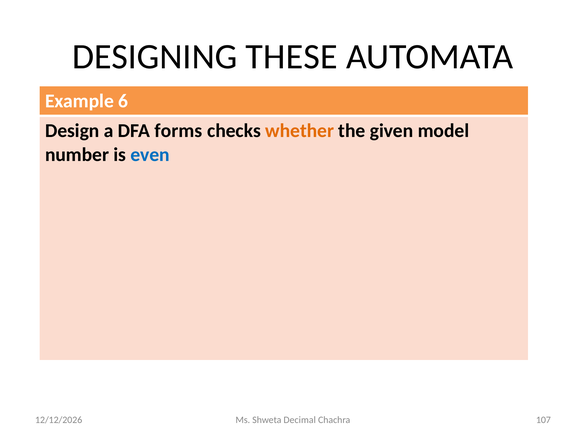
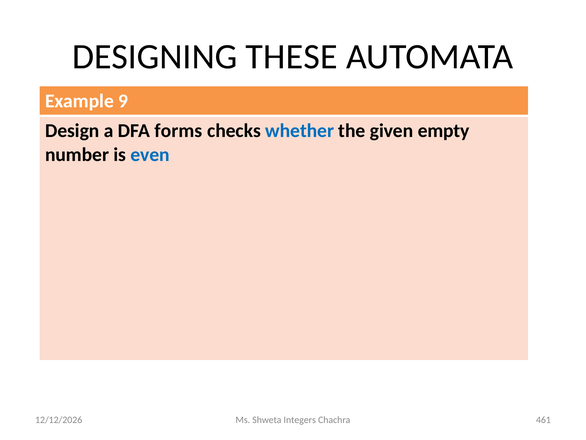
6: 6 -> 9 (123, 101)
whether colour: orange -> blue (300, 131)
model: model -> empty (444, 131)
Decimal: Decimal -> Integers (300, 420)
107: 107 -> 461 (543, 420)
